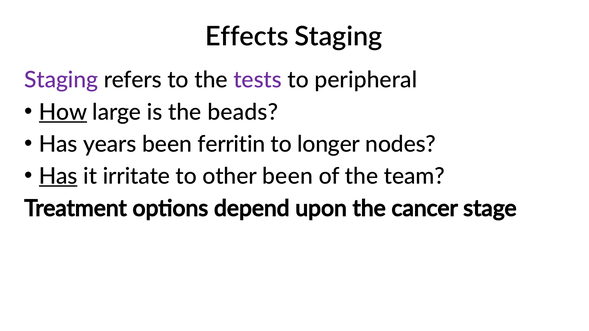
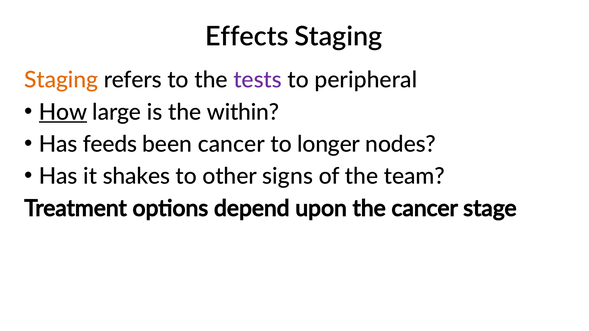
Staging colour: purple -> orange (61, 80)
beads: beads -> within (243, 112)
years: years -> feeds (110, 144)
been ferritin: ferritin -> cancer (231, 144)
Has underline: present -> none (58, 176)
irritate: irritate -> shakes (136, 176)
other been: been -> signs (288, 176)
